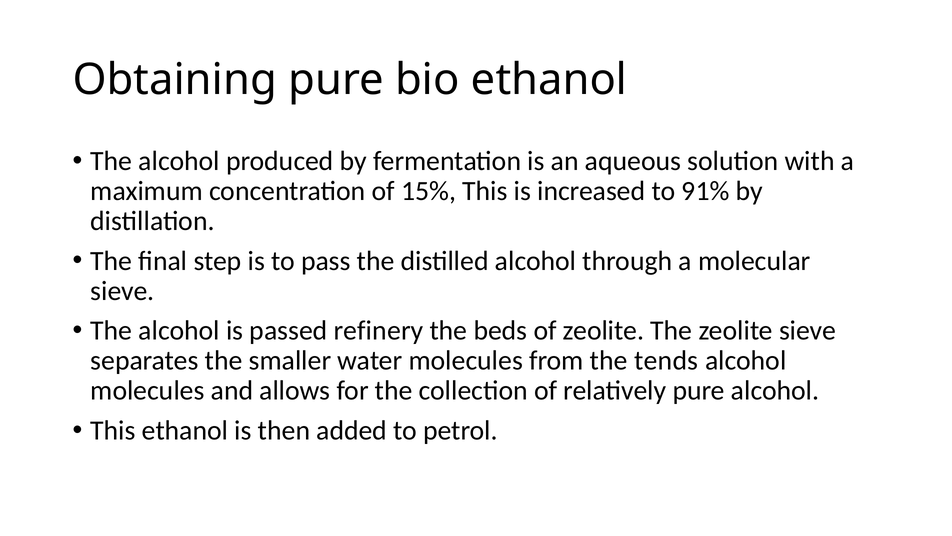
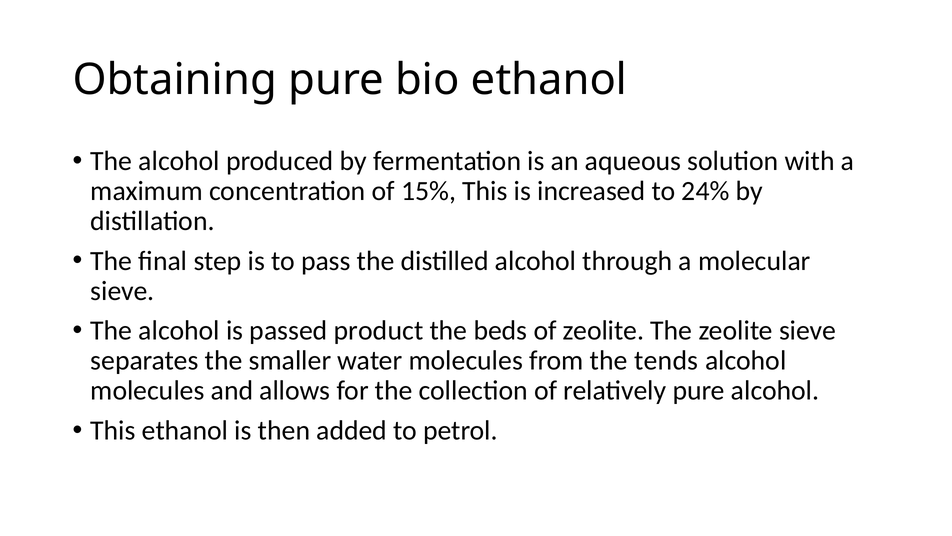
91%: 91% -> 24% (705, 191)
refinery: refinery -> product (378, 330)
